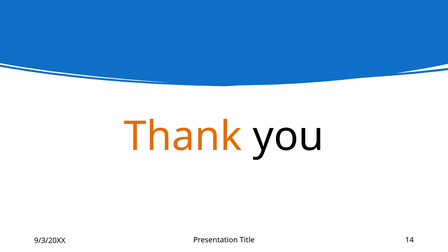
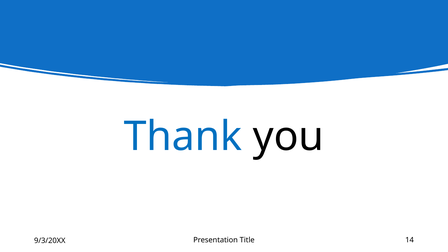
Thank colour: orange -> blue (183, 137)
